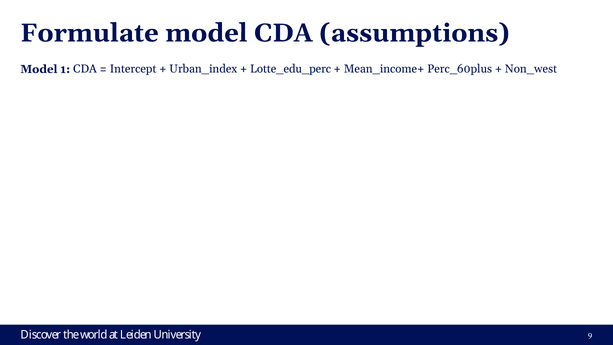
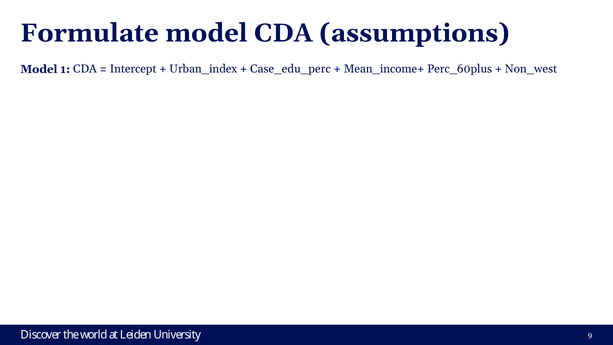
Lotte_edu_perc: Lotte_edu_perc -> Case_edu_perc (290, 69)
